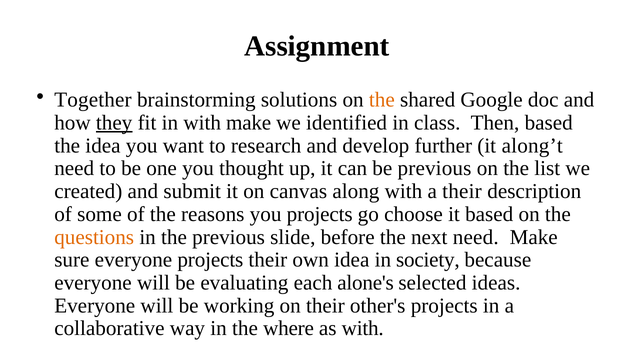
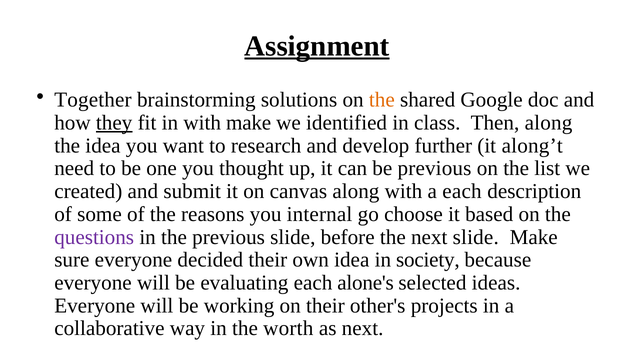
Assignment underline: none -> present (317, 46)
Then based: based -> along (549, 123)
a their: their -> each (462, 191)
you projects: projects -> internal (320, 214)
questions colour: orange -> purple (94, 237)
next need: need -> slide (476, 237)
everyone projects: projects -> decided (210, 260)
where: where -> worth (288, 328)
as with: with -> next (363, 328)
